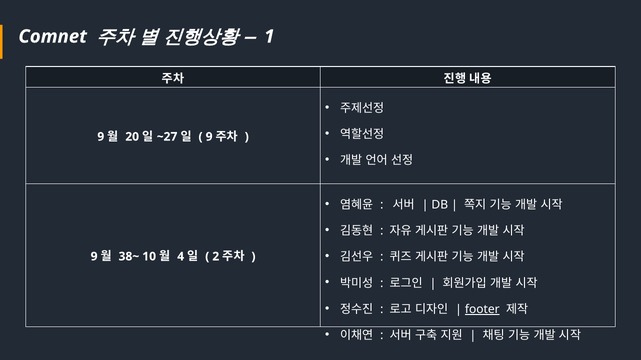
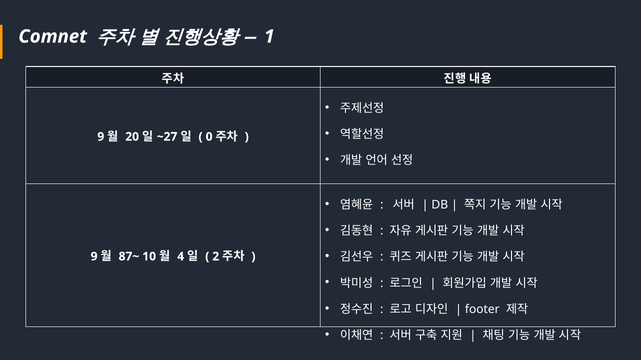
9: 9 -> 0 (209, 137)
38~: 38~ -> 87~ (129, 257)
footer underline: present -> none (482, 310)
